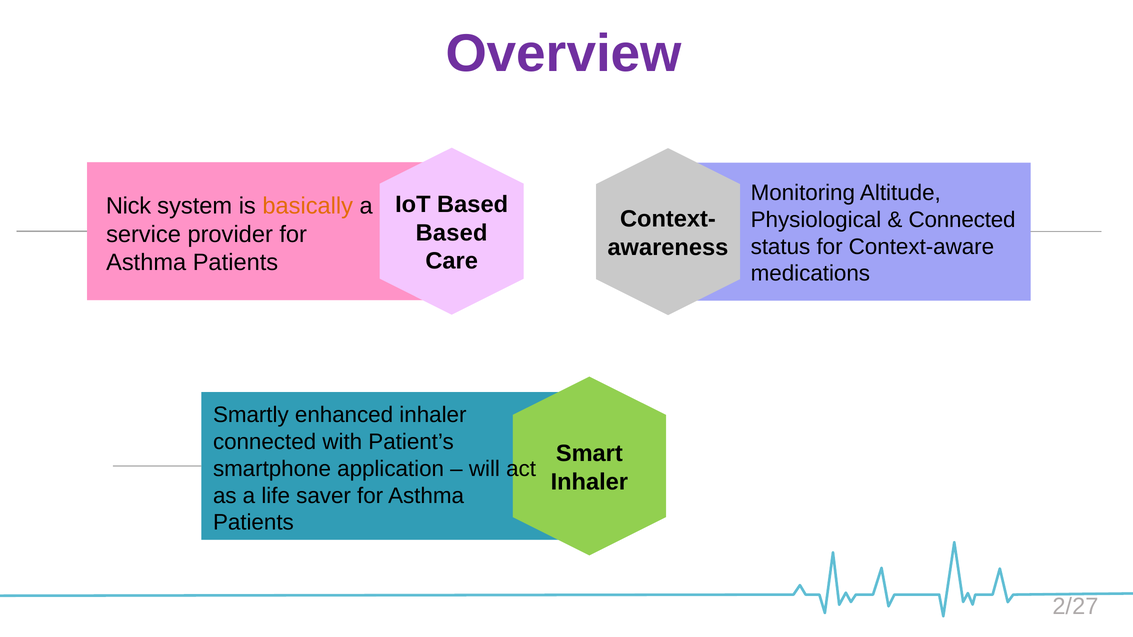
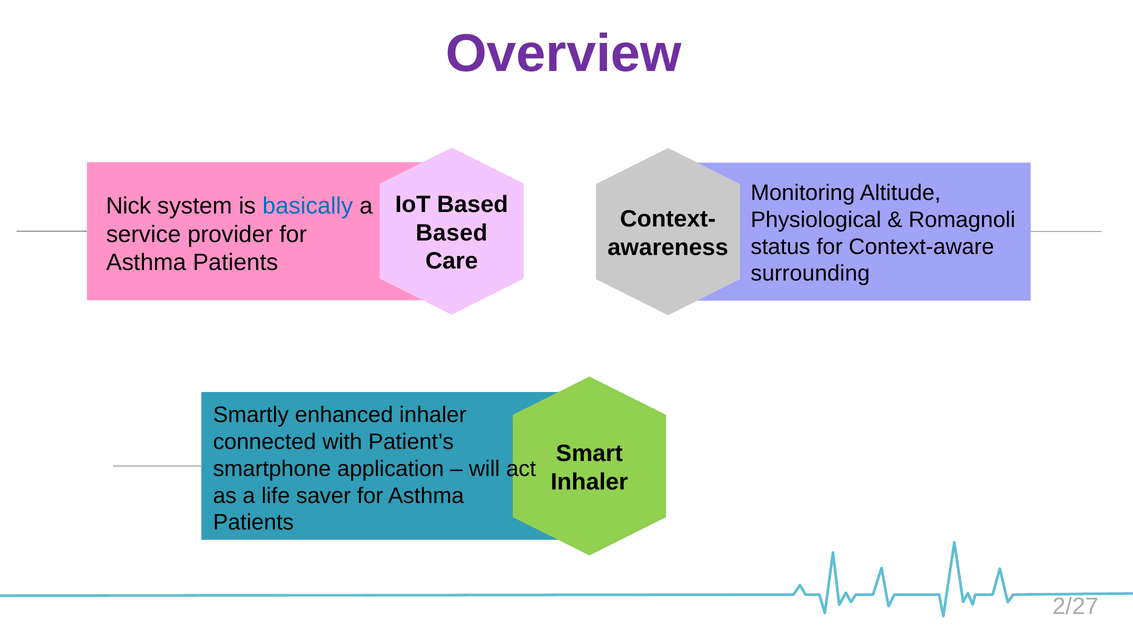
basically colour: orange -> blue (308, 206)
Connected: Connected -> Romagnoli (962, 220)
medications: medications -> surrounding (810, 274)
